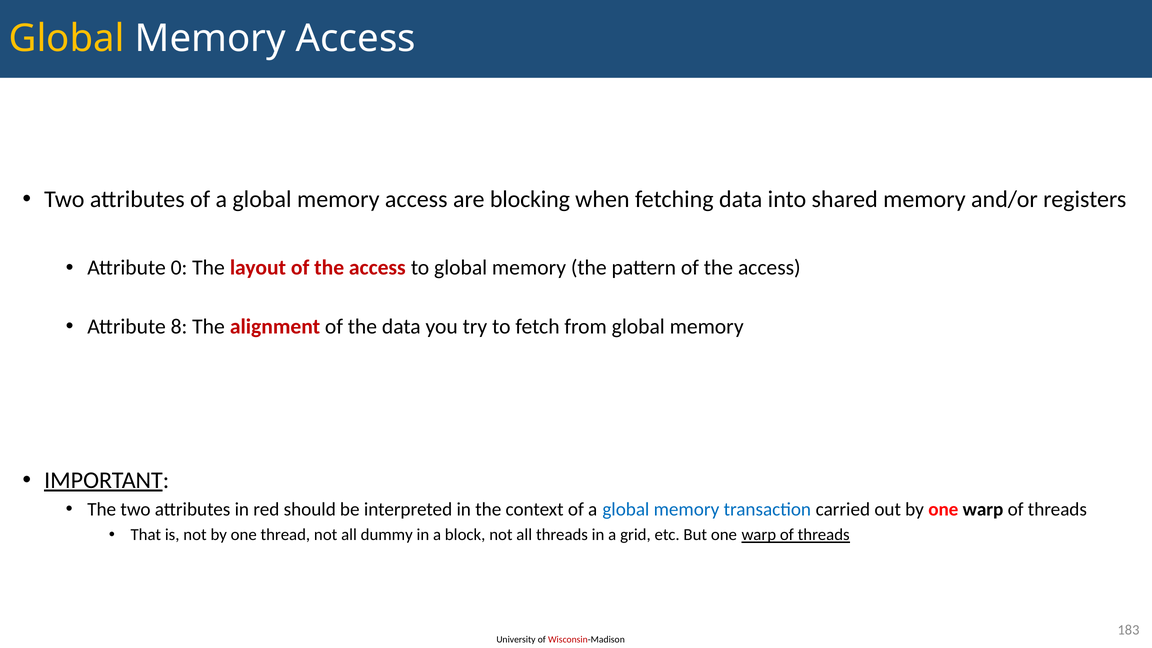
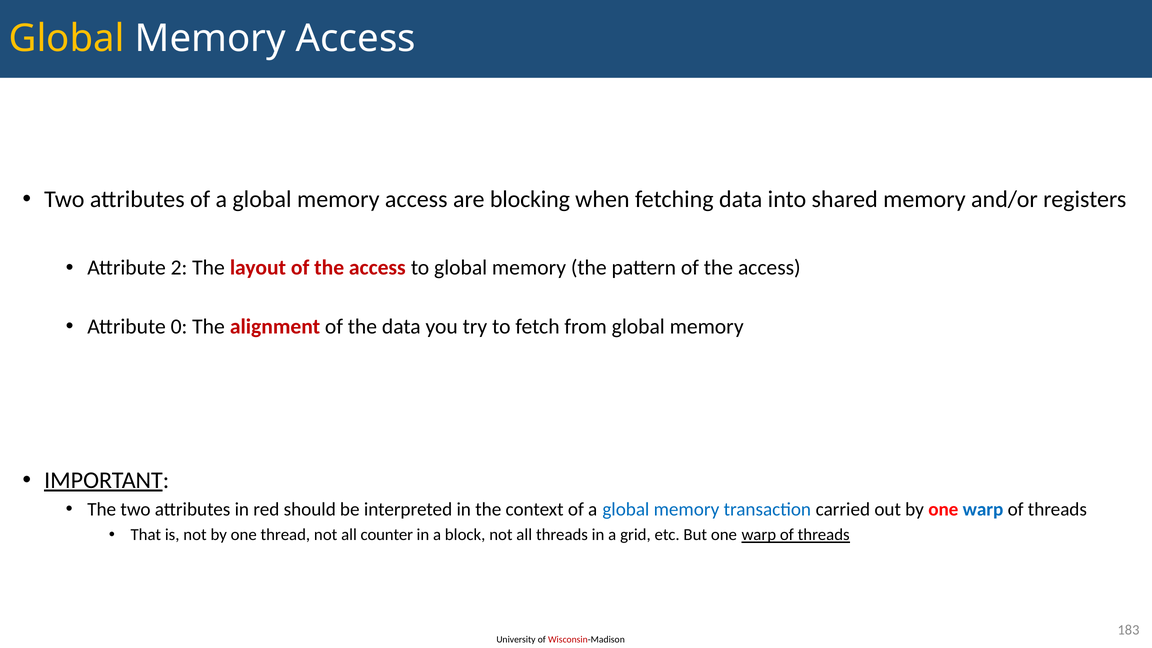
0: 0 -> 2 (179, 268)
8: 8 -> 0 (179, 326)
warp colour: black -> blue (983, 509)
dummy: dummy -> counter (387, 535)
